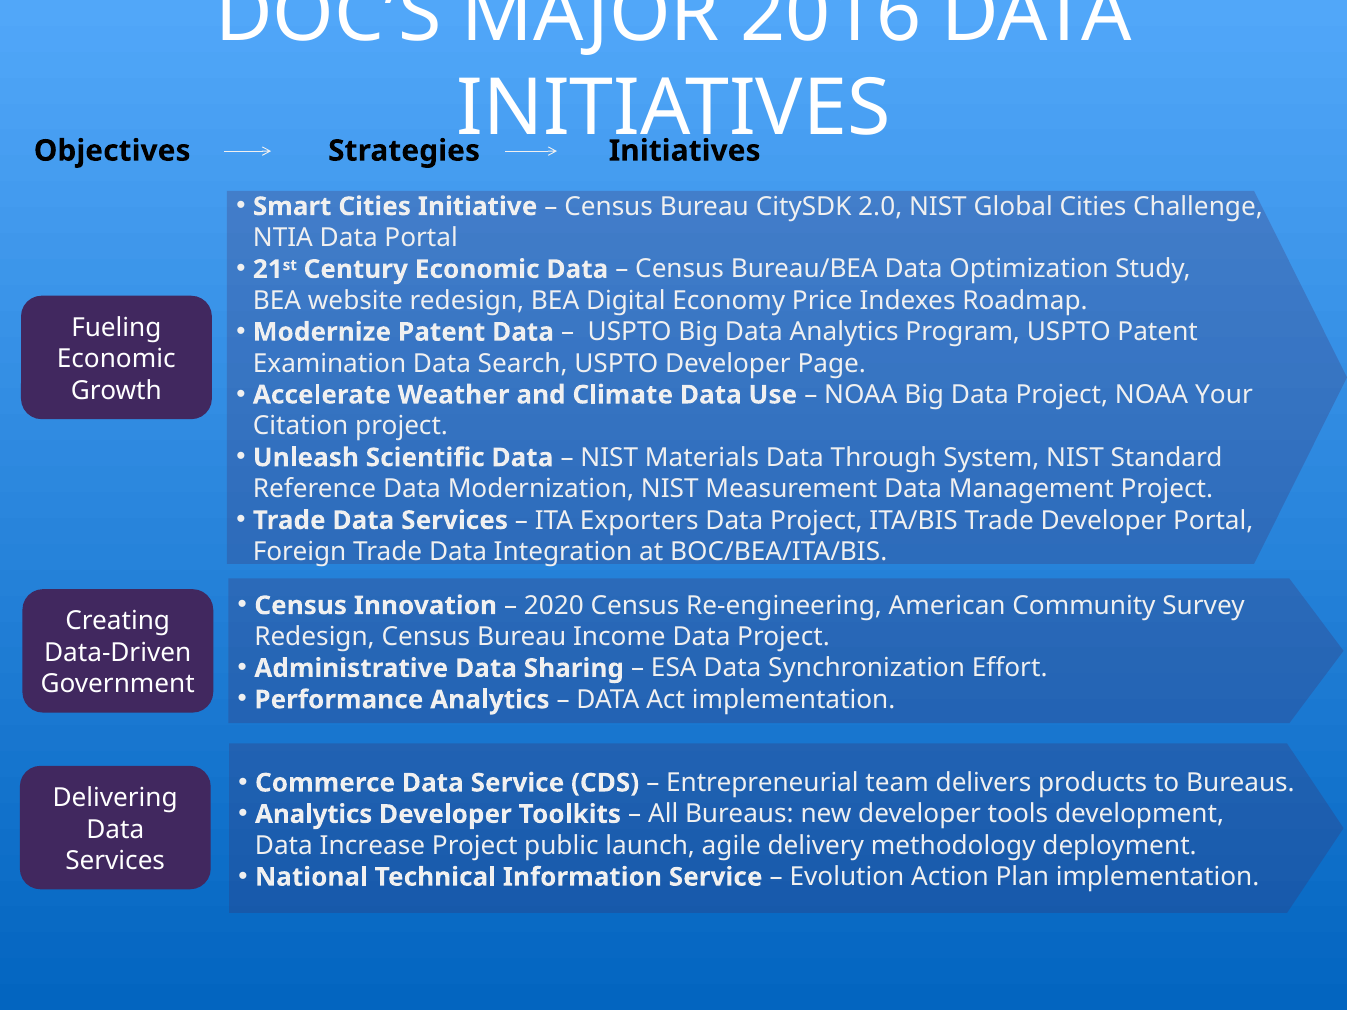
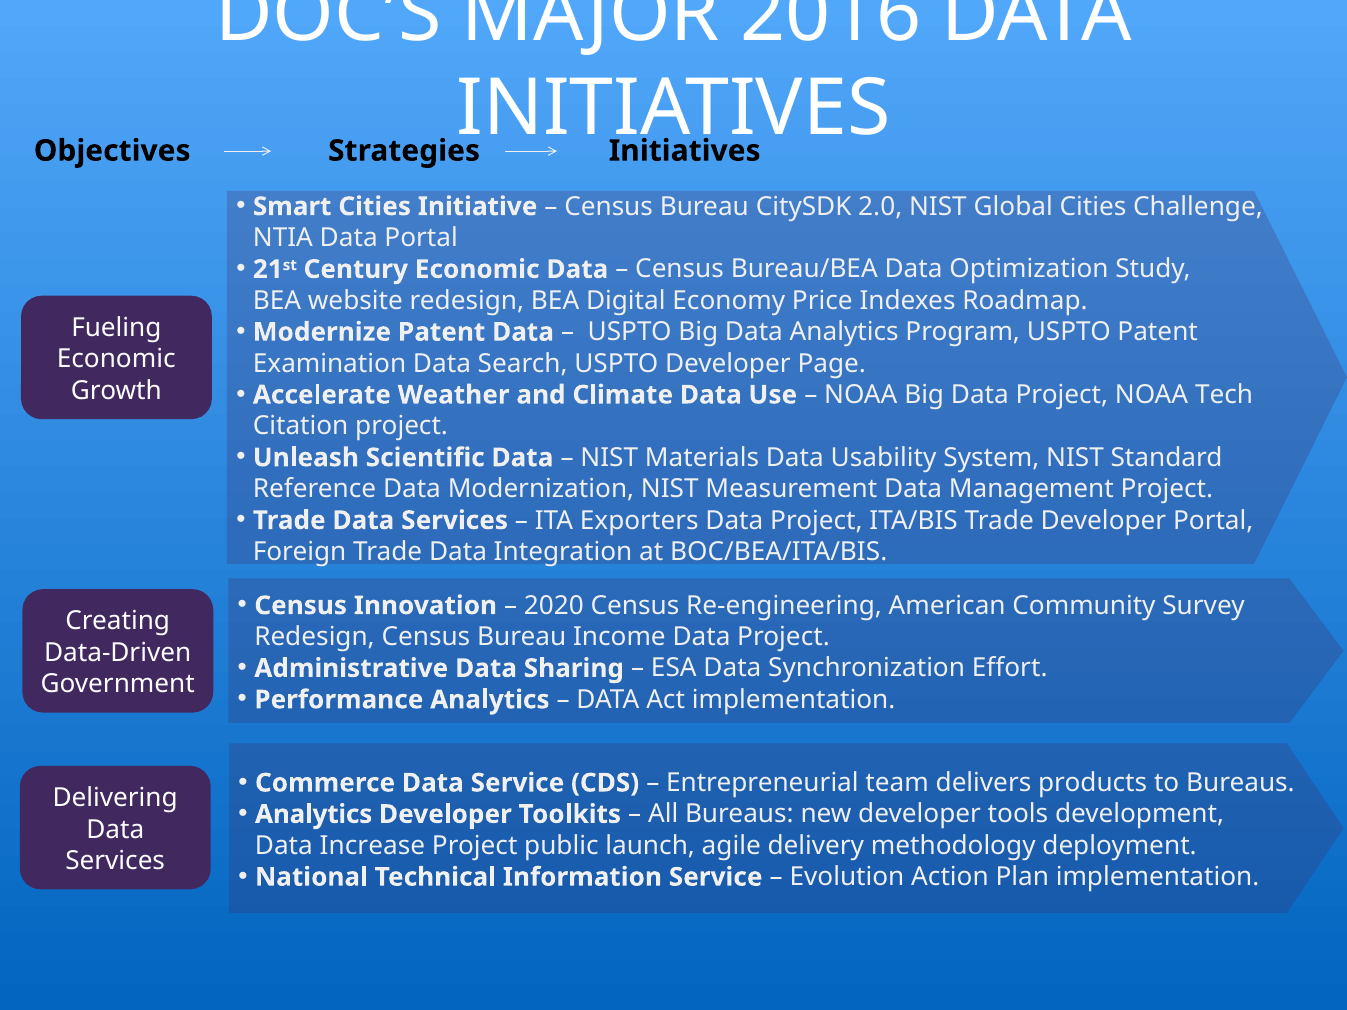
Your: Your -> Tech (1224, 395)
Through: Through -> Usability (884, 458)
